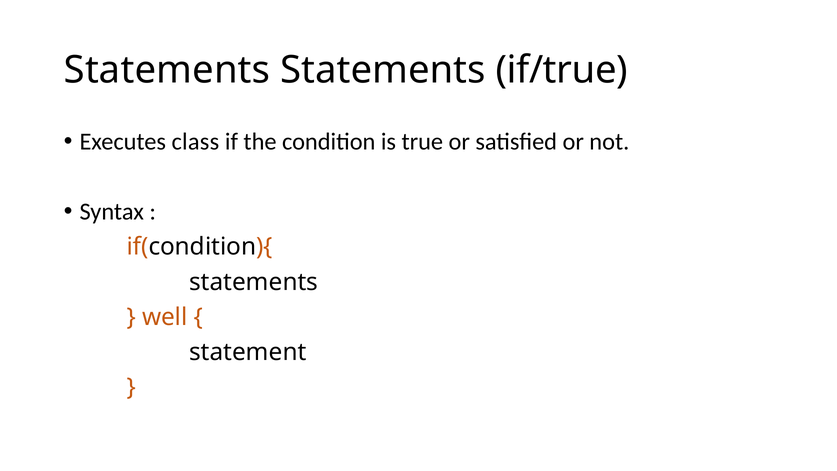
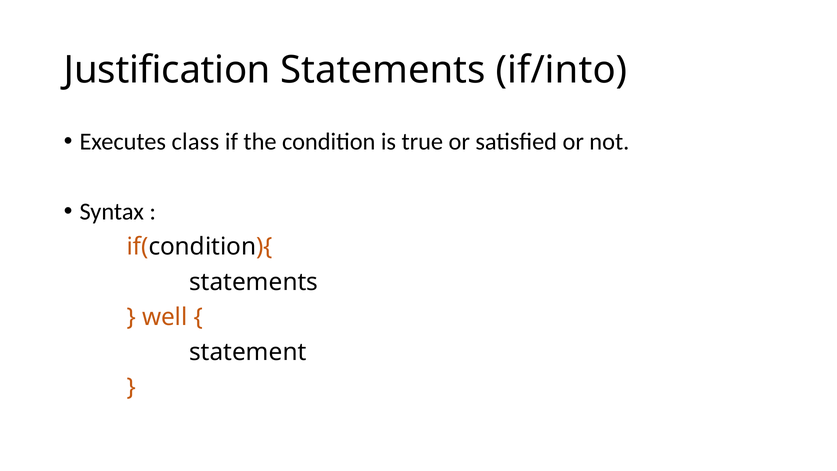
Statements: Statements -> Justification (167, 70)
if/true: if/true -> if/into (562, 70)
